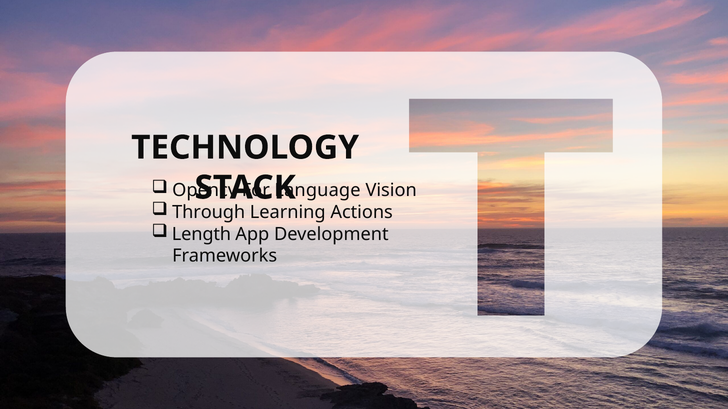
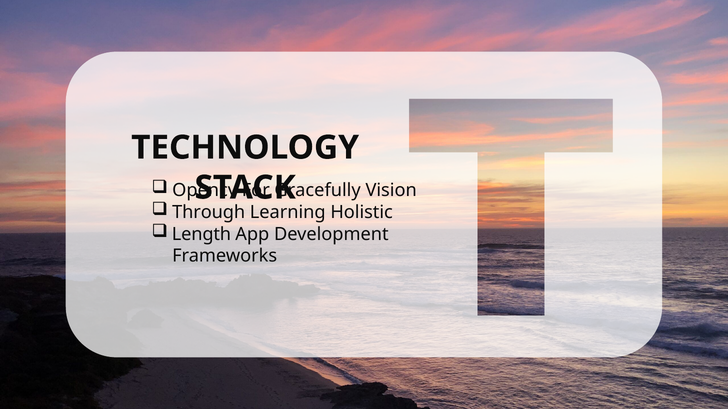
Language: Language -> Gracefully (318, 191)
Actions: Actions -> Holistic (362, 212)
